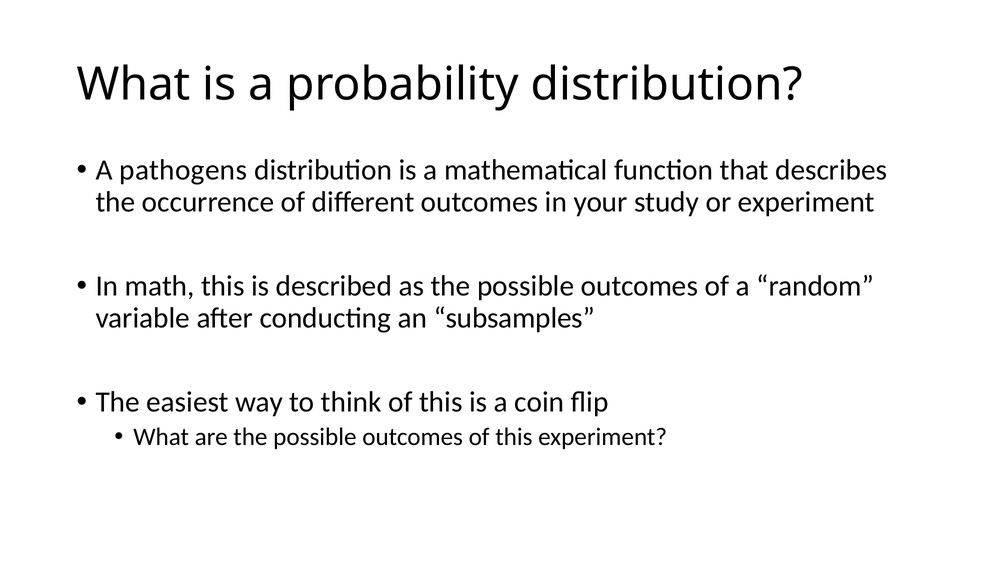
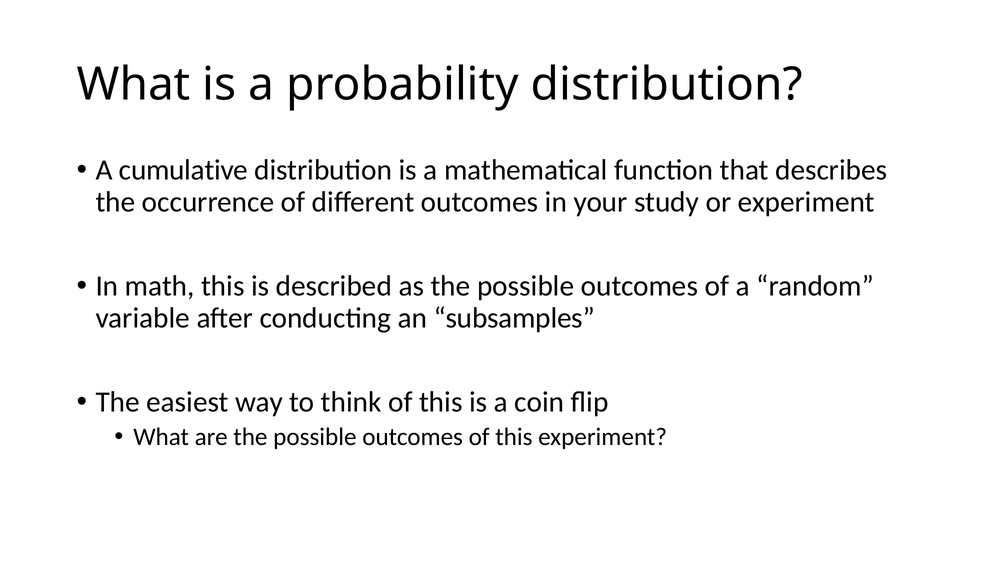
pathogens: pathogens -> cumulative (184, 170)
